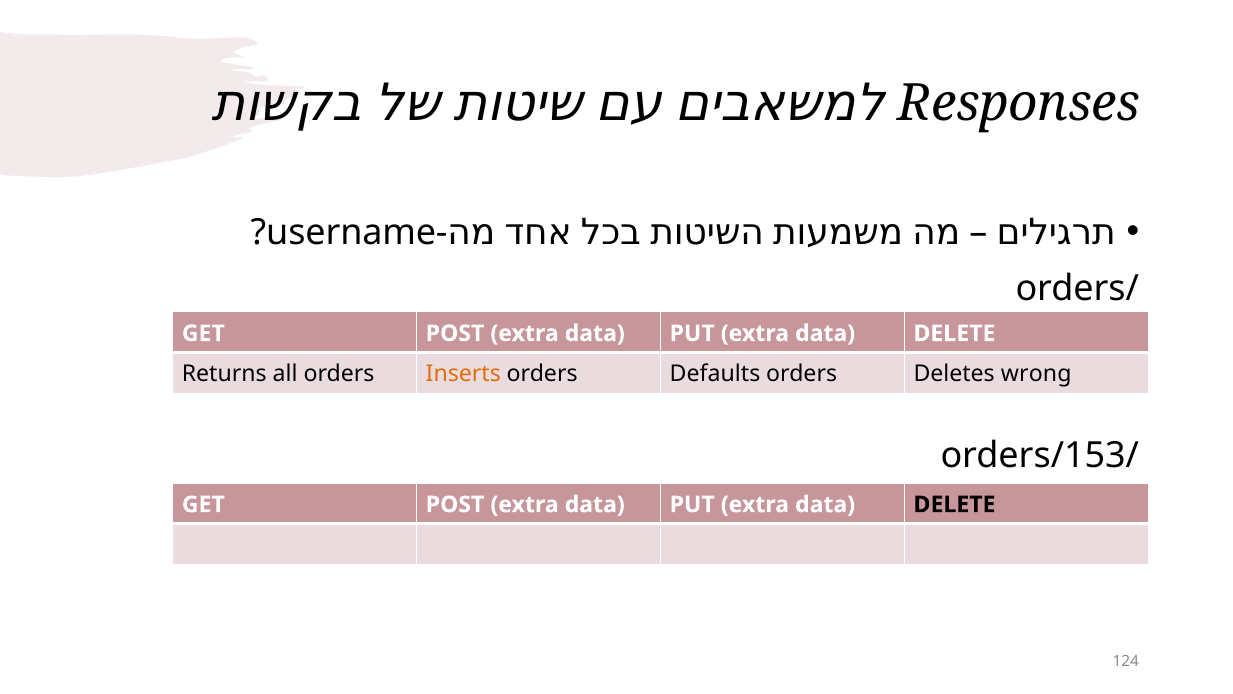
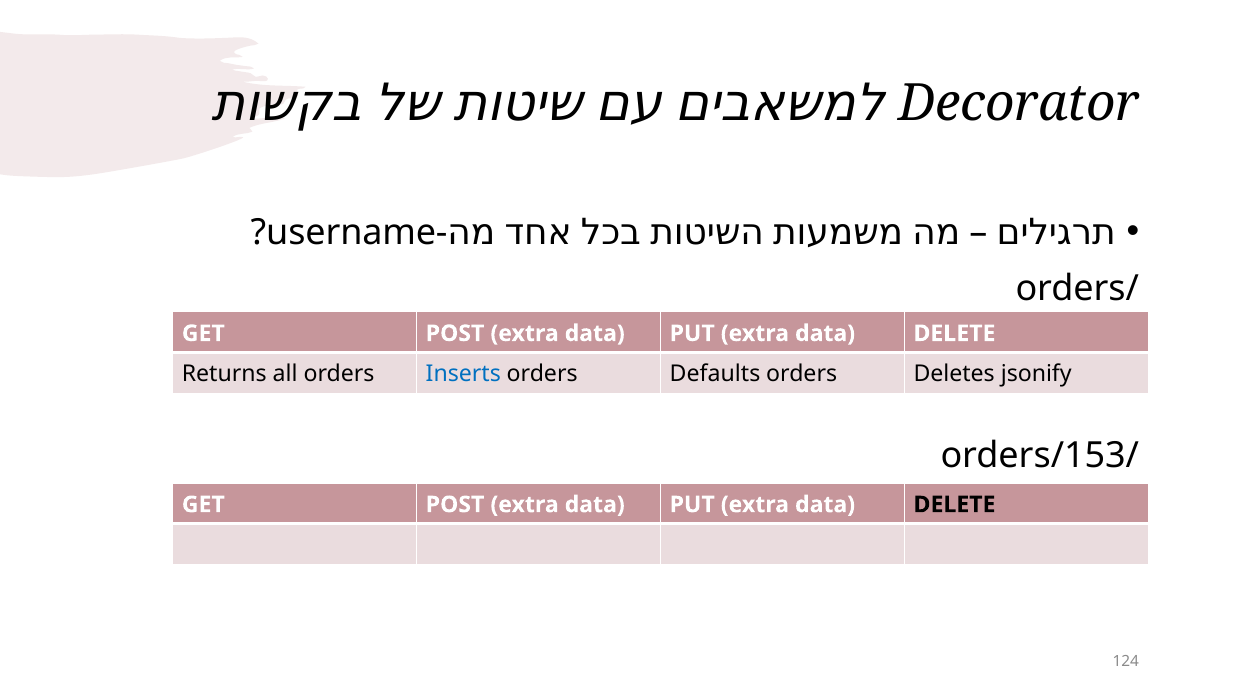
Responses: Responses -> Decorator (1019, 104)
Inserts colour: orange -> blue (463, 374)
wrong: wrong -> jsonify (1036, 374)
